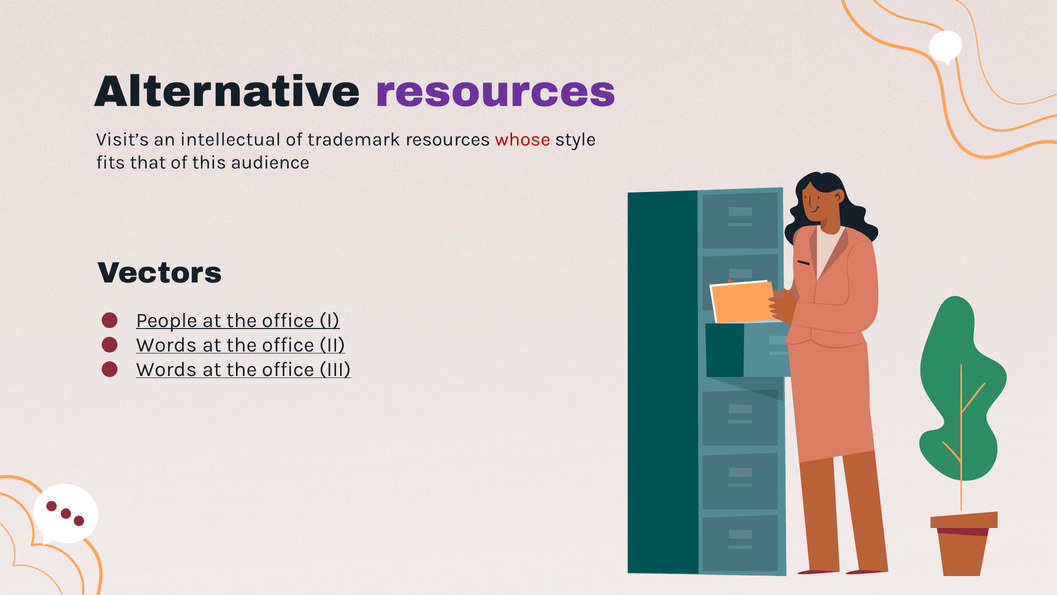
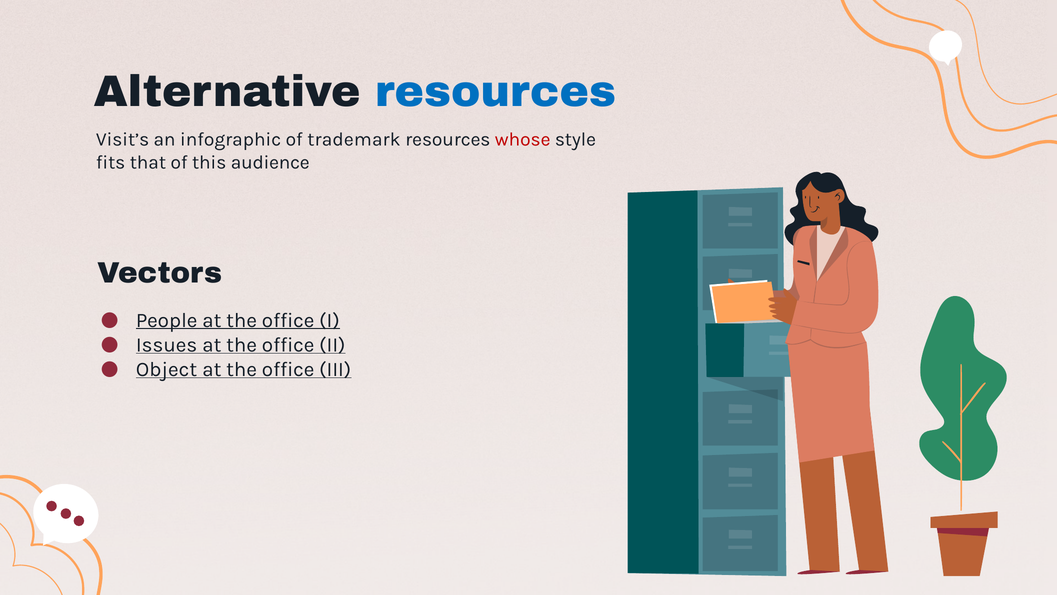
resources colour: purple -> blue (496, 92)
intellectual: intellectual -> infographic (231, 139)
Words: Words -> Issues (167, 345)
Words: Words -> Object (167, 369)
